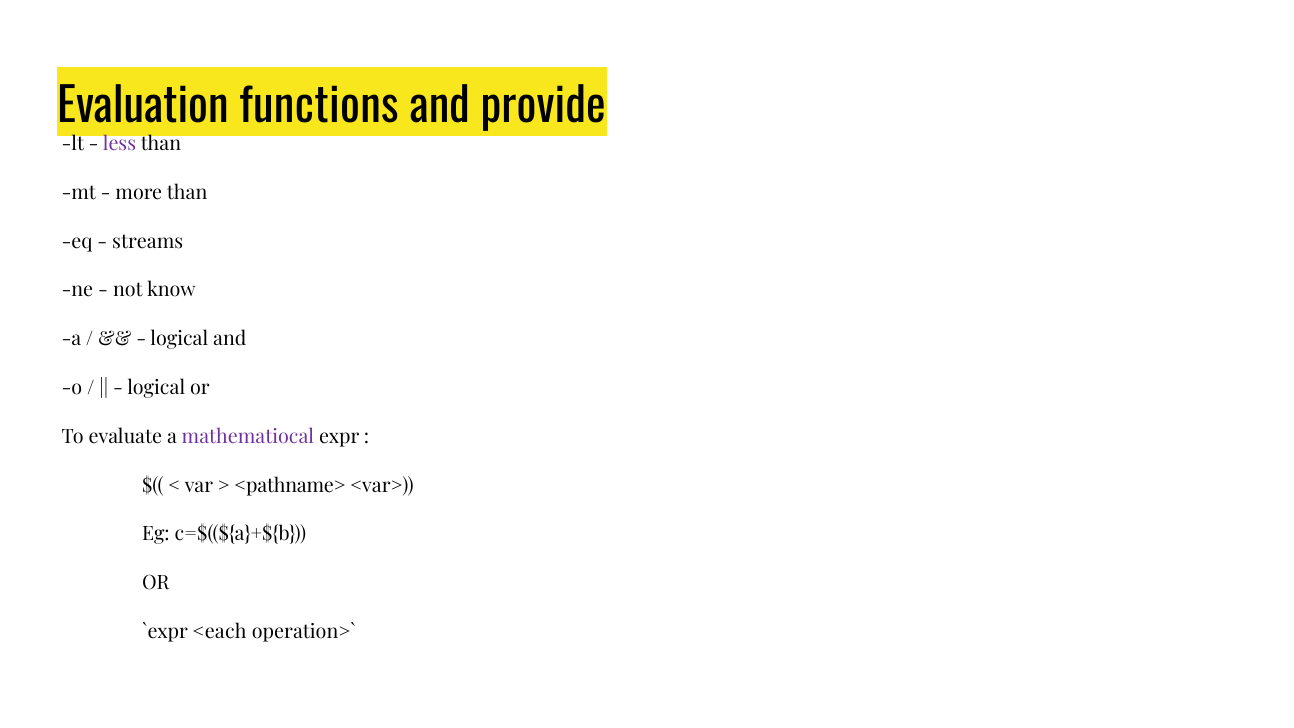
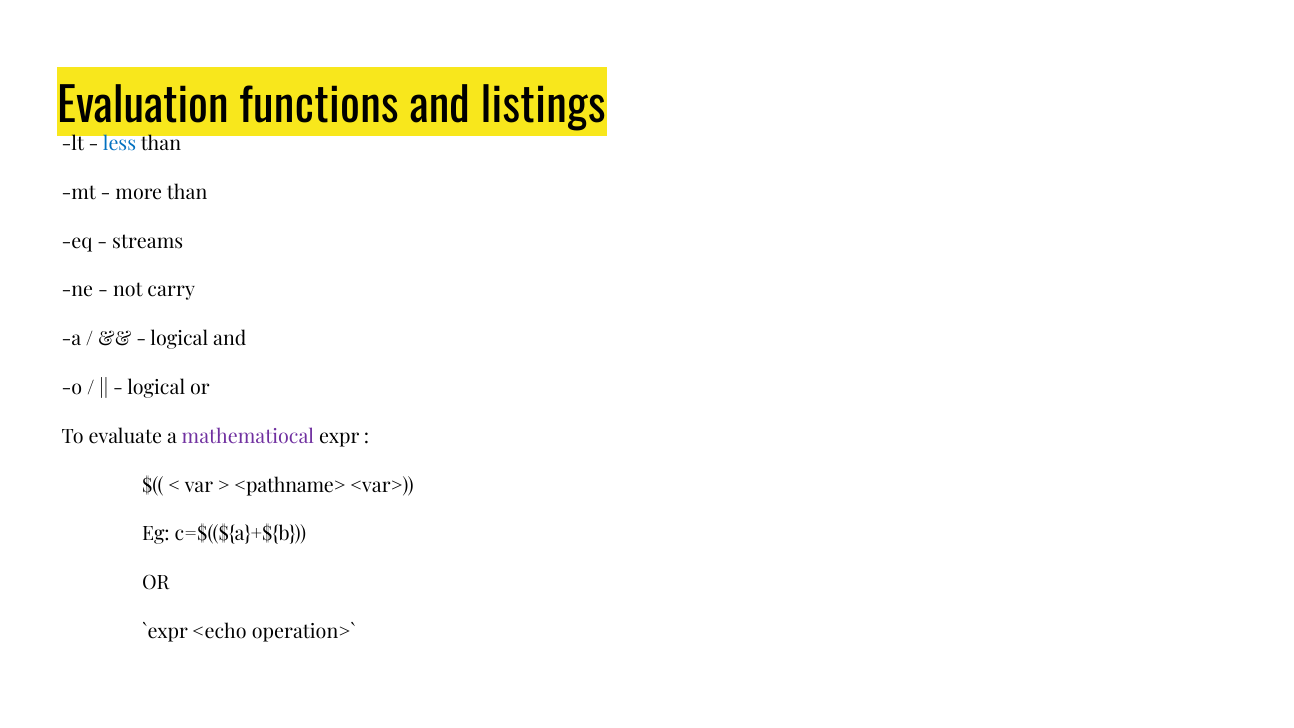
provide: provide -> listings (543, 107)
less colour: purple -> blue (120, 144)
know: know -> carry (171, 290)
<each: <each -> <echo (220, 632)
